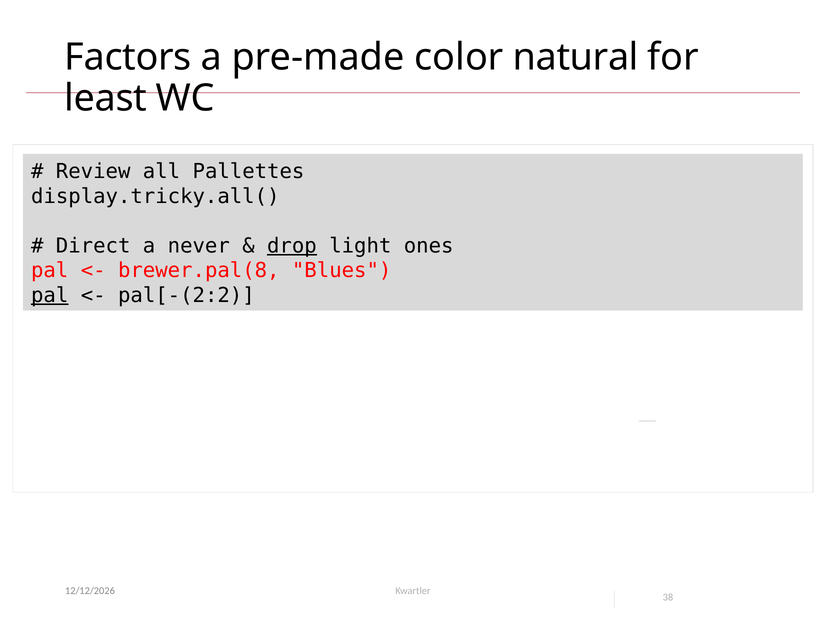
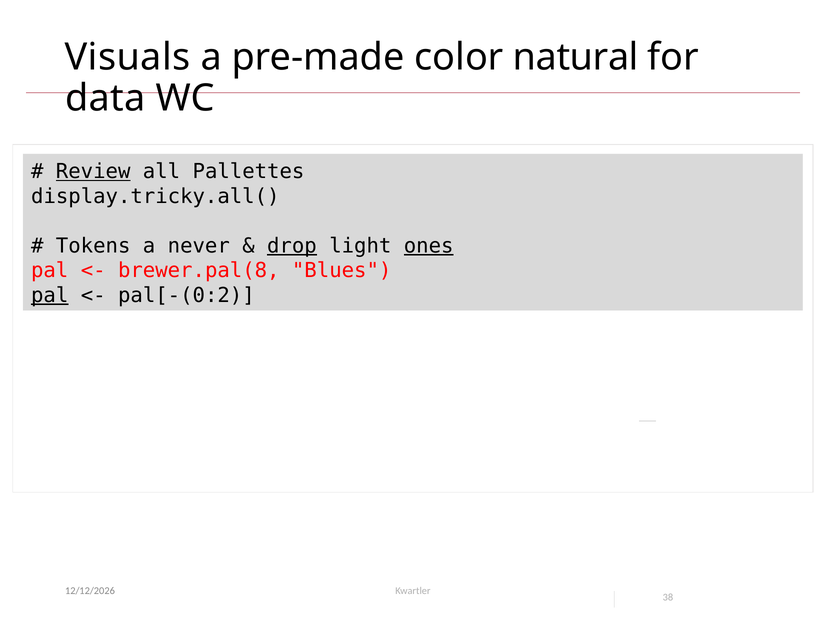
Factors: Factors -> Visuals (128, 57)
least: least -> data (105, 98)
Review underline: none -> present (93, 172)
Direct: Direct -> Tokens (93, 246)
ones underline: none -> present (429, 246)
pal[-(2:2: pal[-(2:2 -> pal[-(0:2 (186, 296)
